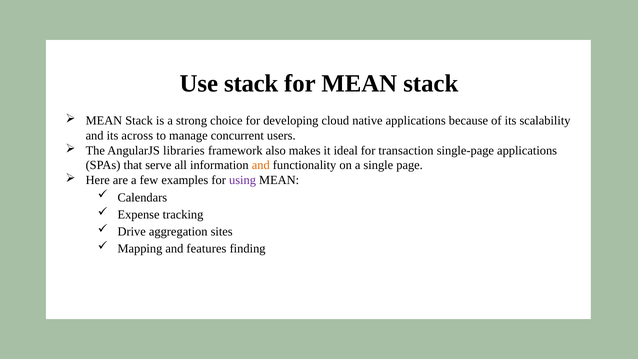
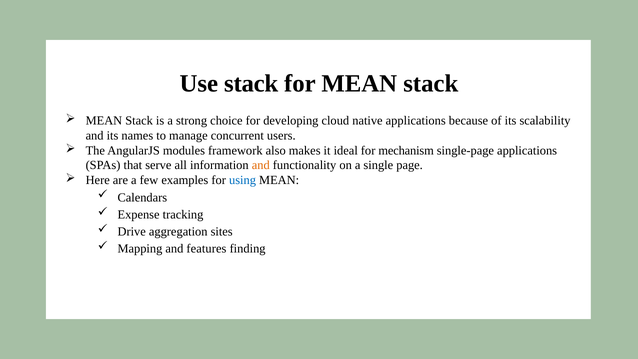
across: across -> names (137, 136)
libraries: libraries -> modules (184, 150)
transaction: transaction -> mechanism (406, 150)
using colour: purple -> blue (243, 180)
